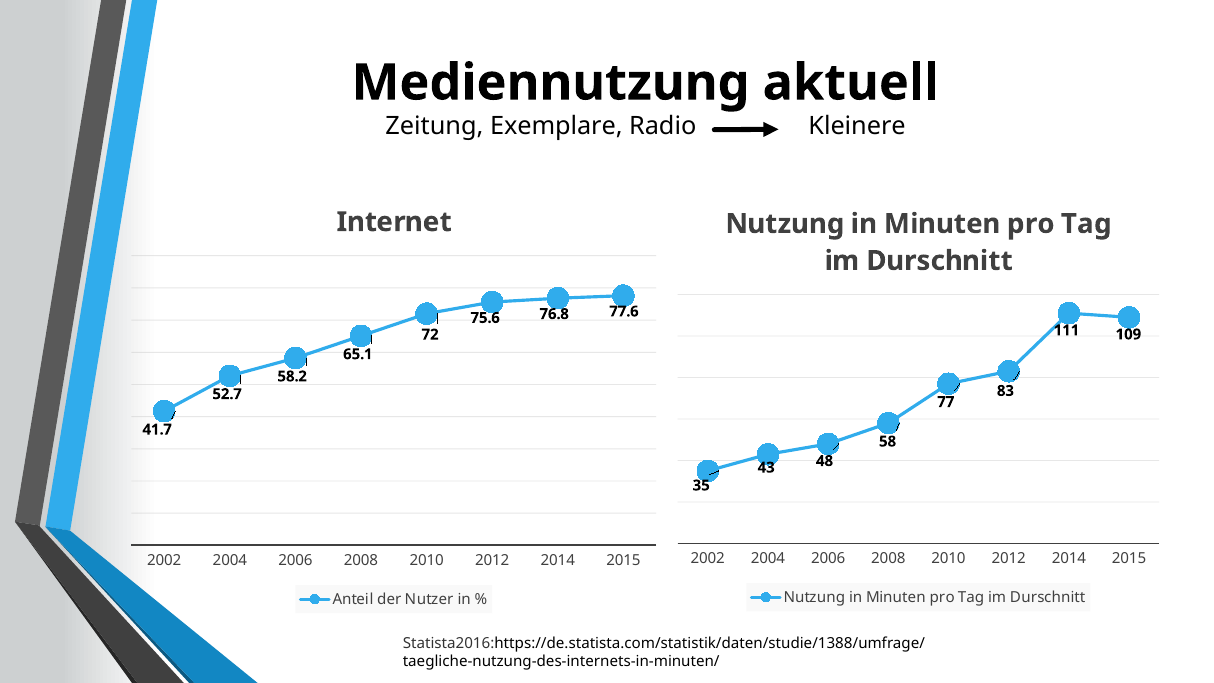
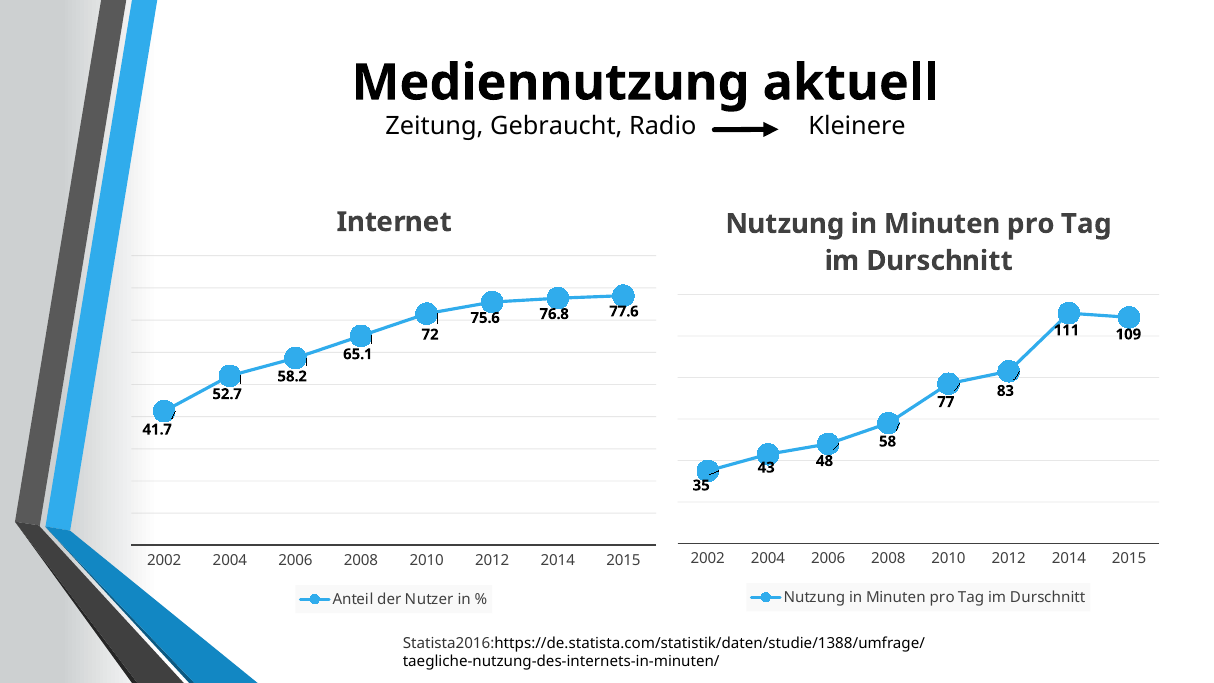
Exemplare: Exemplare -> Gebraucht (556, 127)
